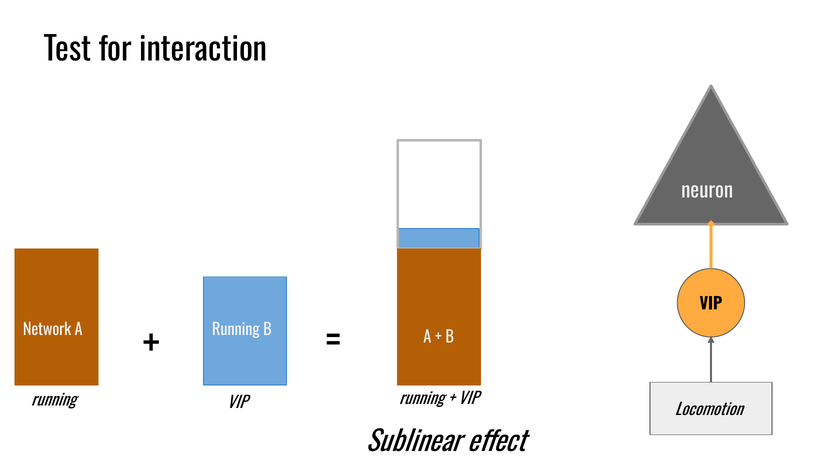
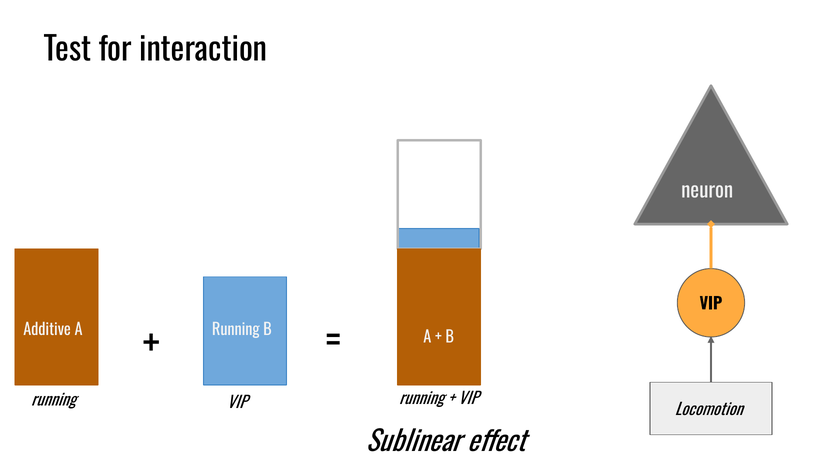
Network: Network -> Additive (47, 330)
